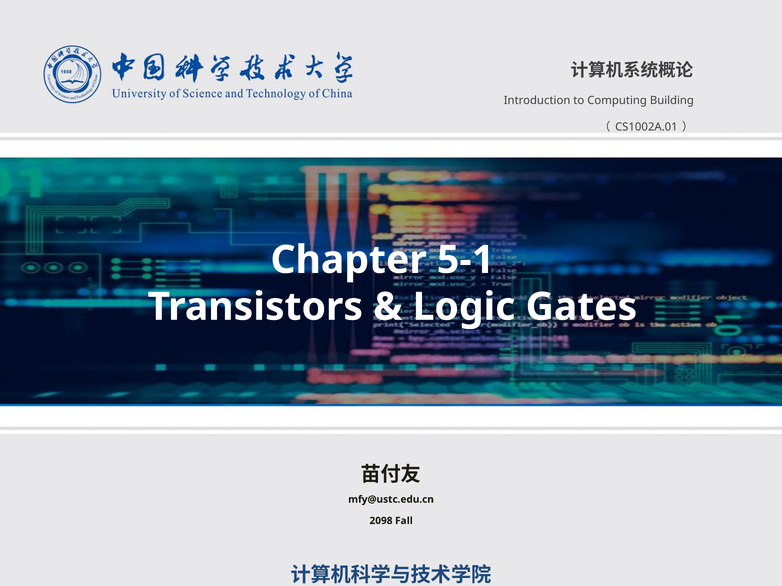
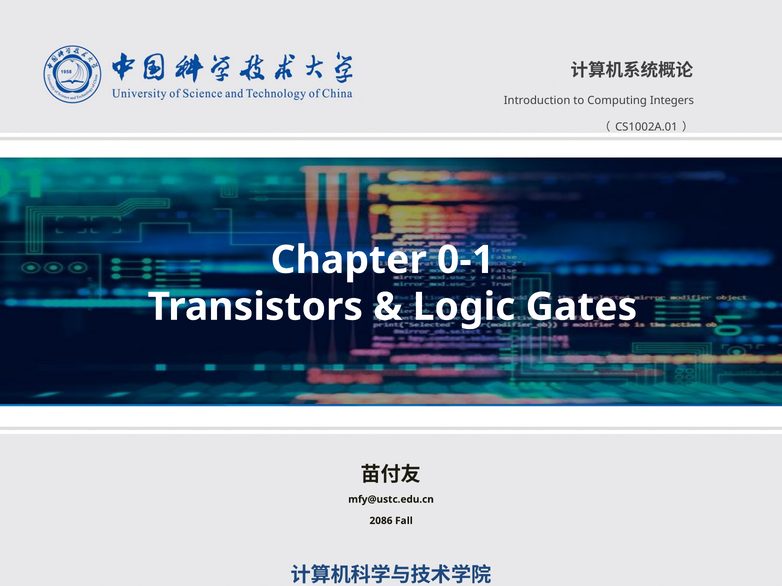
Building: Building -> Integers (672, 101)
5-1: 5-1 -> 0-1 (466, 260)
2098: 2098 -> 2086 (381, 521)
